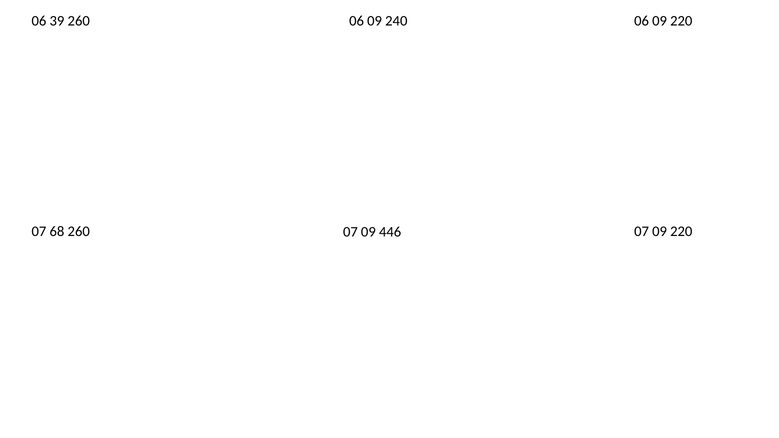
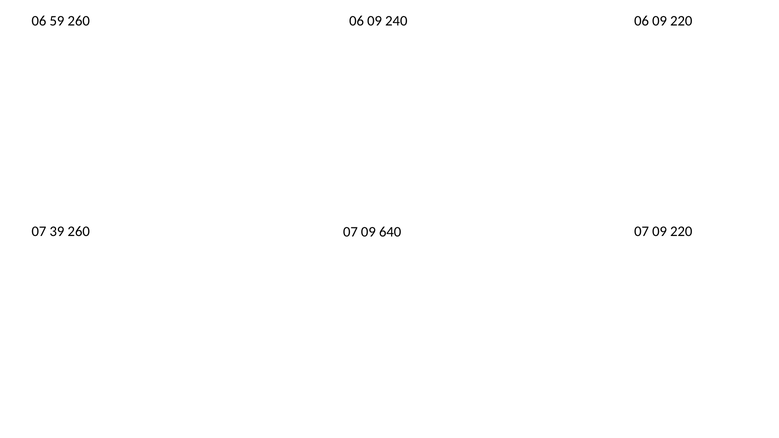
39: 39 -> 59 (57, 21)
68: 68 -> 39 (57, 232)
446: 446 -> 640 (390, 232)
